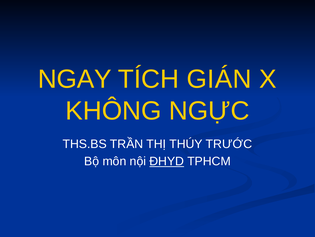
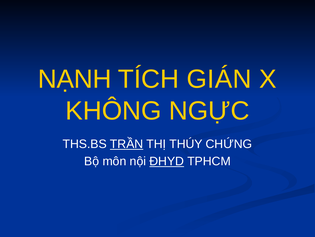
NGAY: NGAY -> NẠNH (75, 79)
TRẦN underline: none -> present (127, 144)
TRƯỚC: TRƯỚC -> CHỨNG (229, 144)
